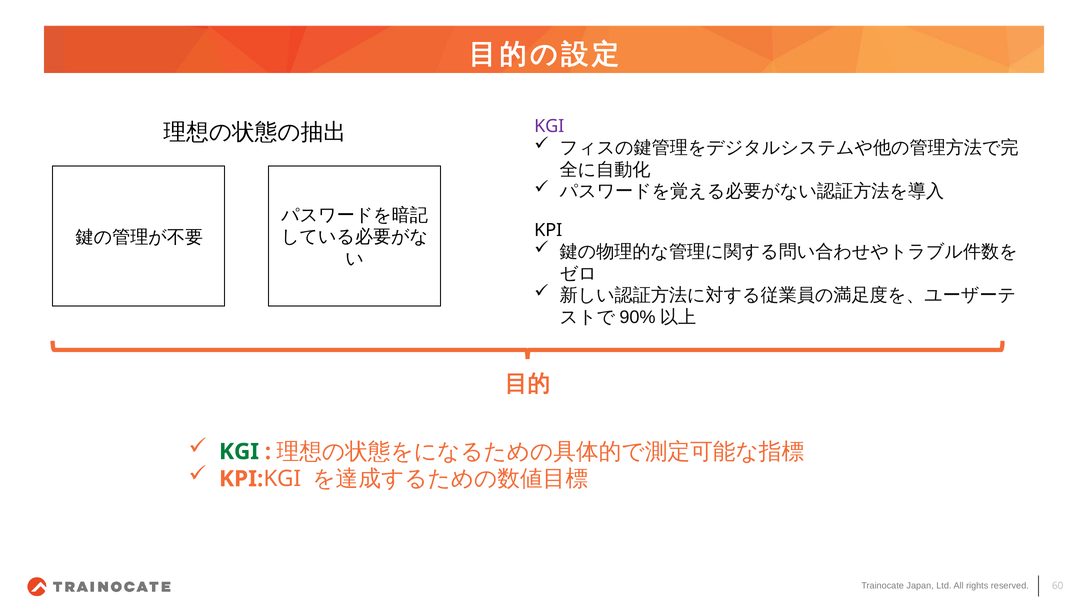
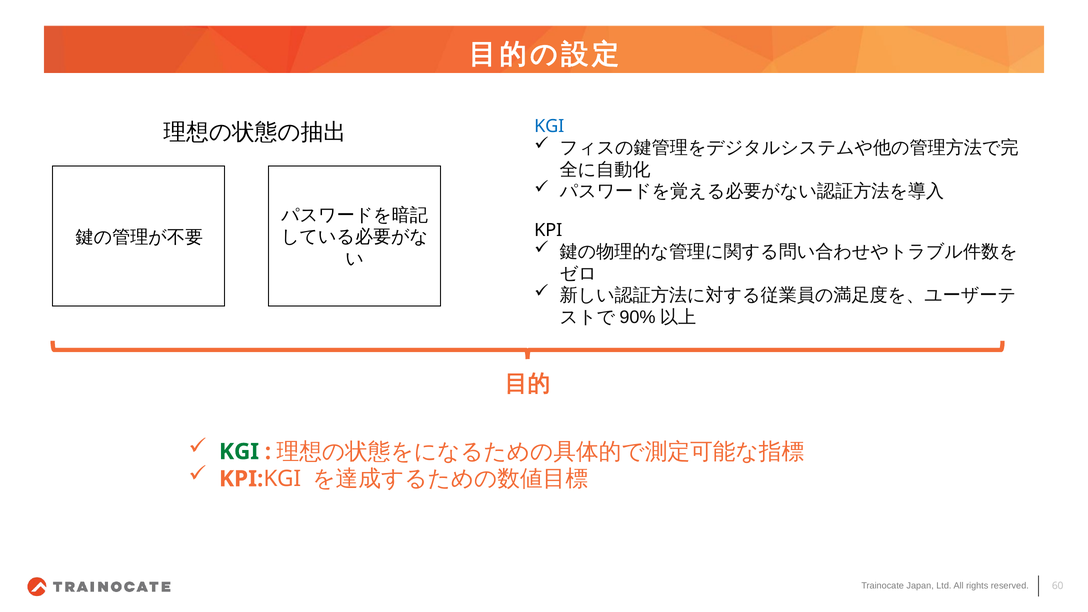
KGI colour: purple -> blue (549, 126)
